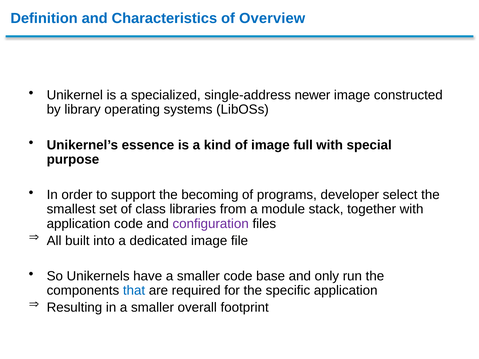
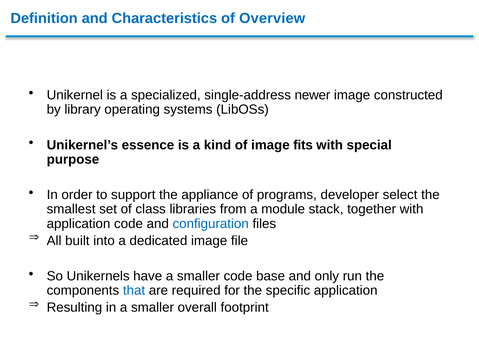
full: full -> fits (303, 145)
becoming: becoming -> appliance (210, 195)
configuration colour: purple -> blue (211, 224)
